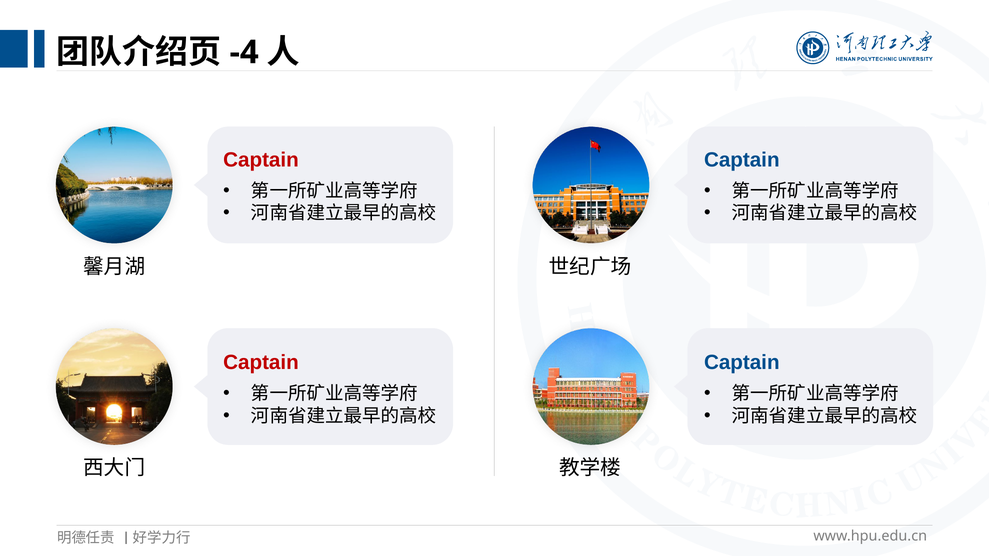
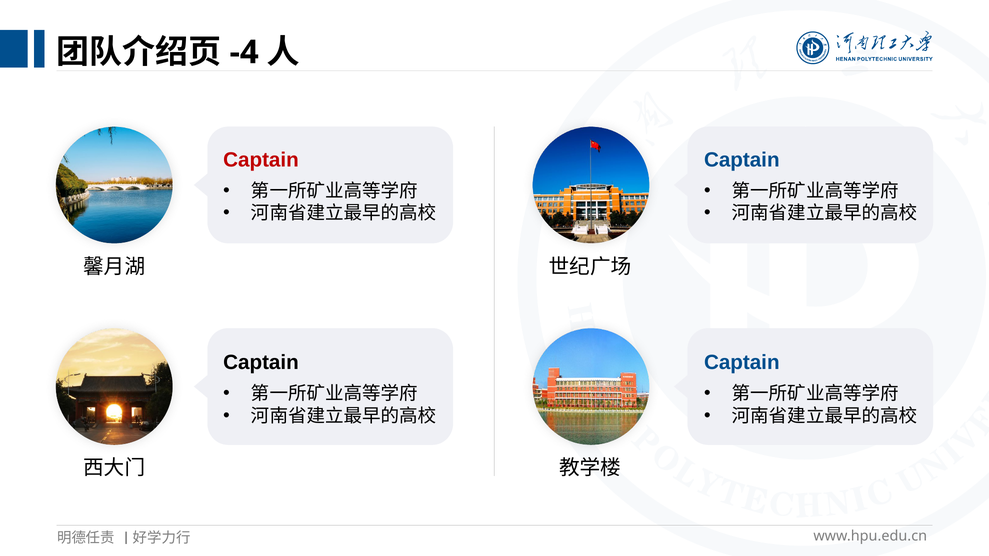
Captain colour: red -> black (261, 363)
